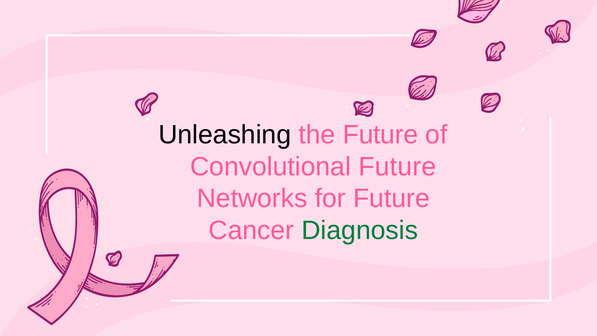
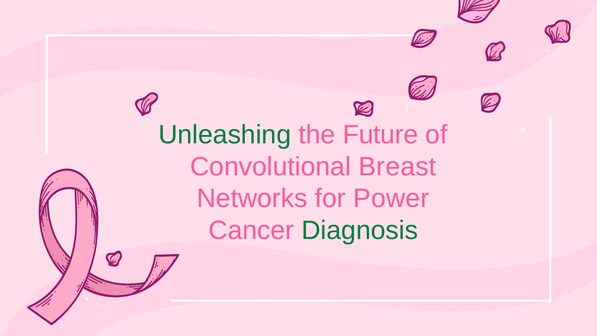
Unleashing colour: black -> green (225, 135)
Convolutional Future: Future -> Breast (397, 167)
for Future: Future -> Power (391, 198)
